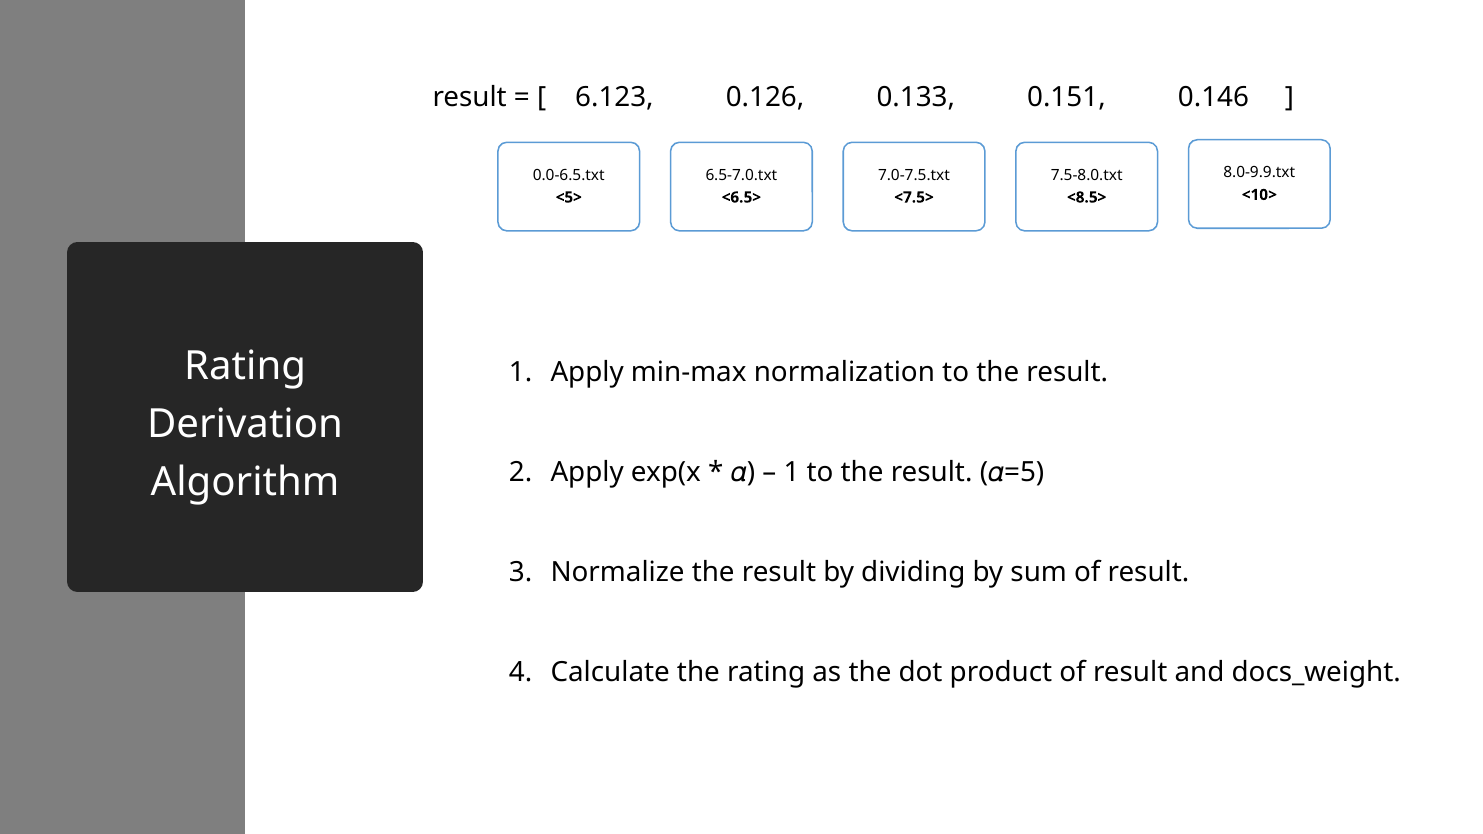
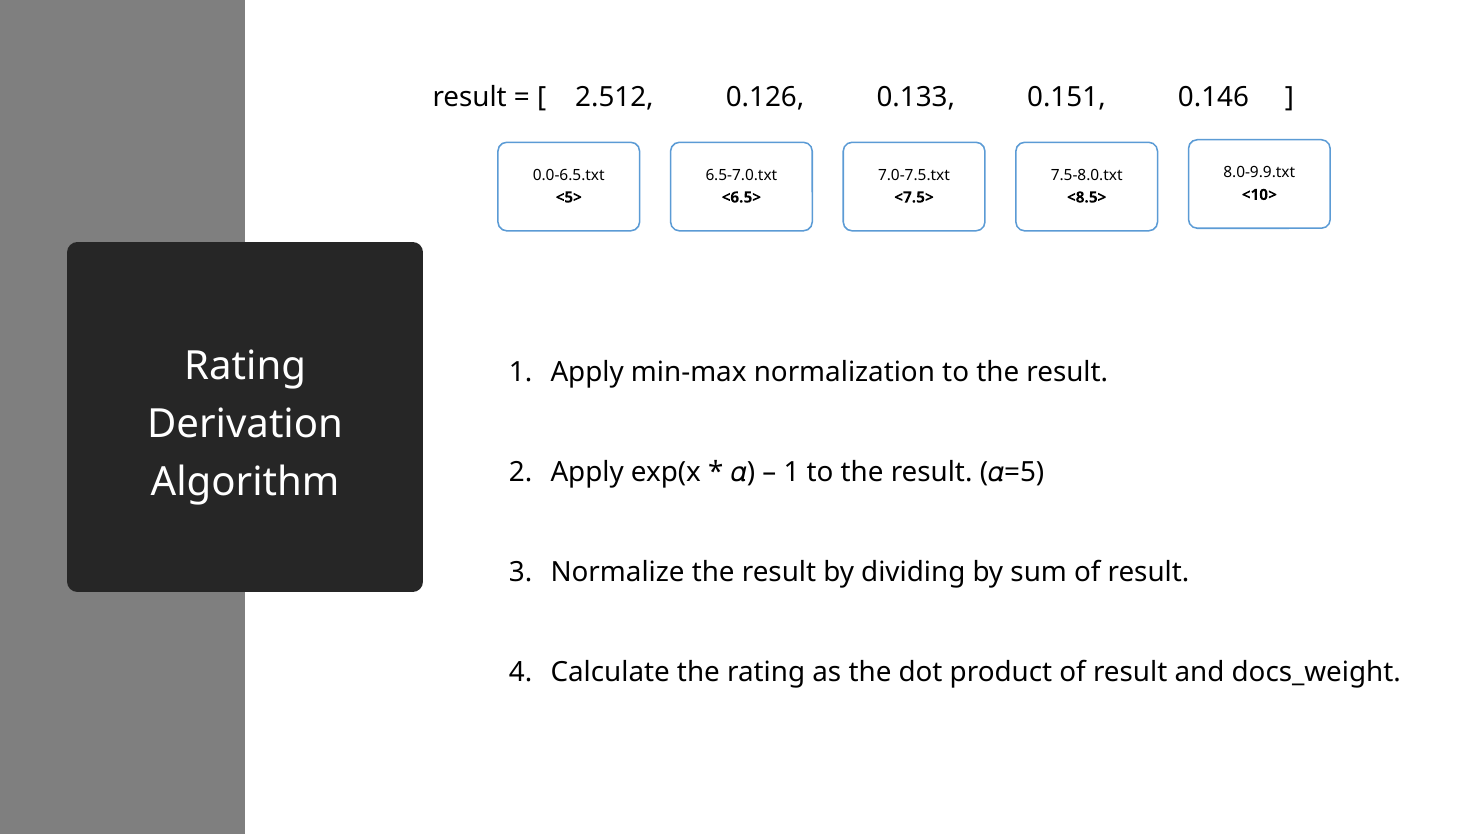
6.123: 6.123 -> 2.512 (614, 98)
